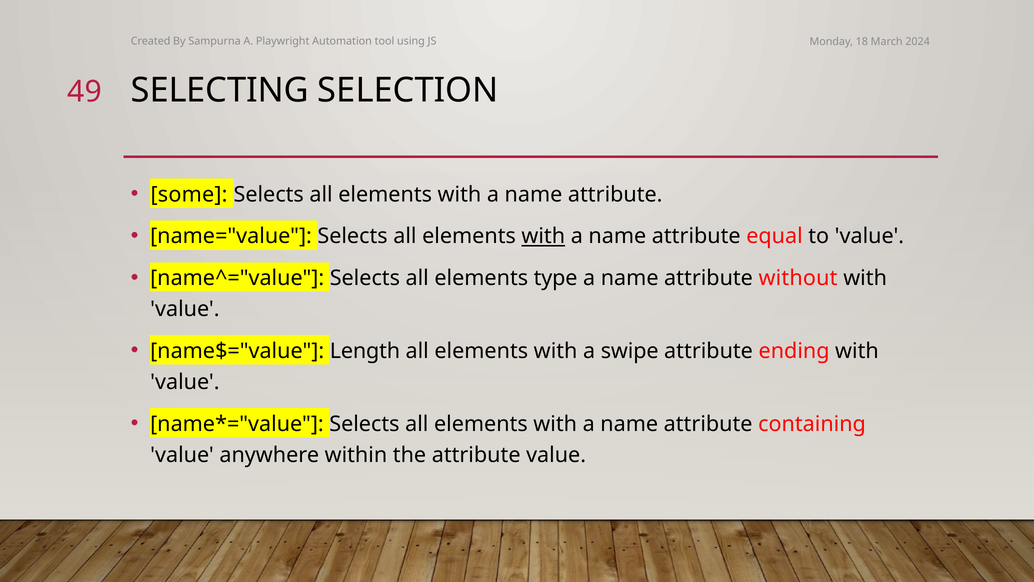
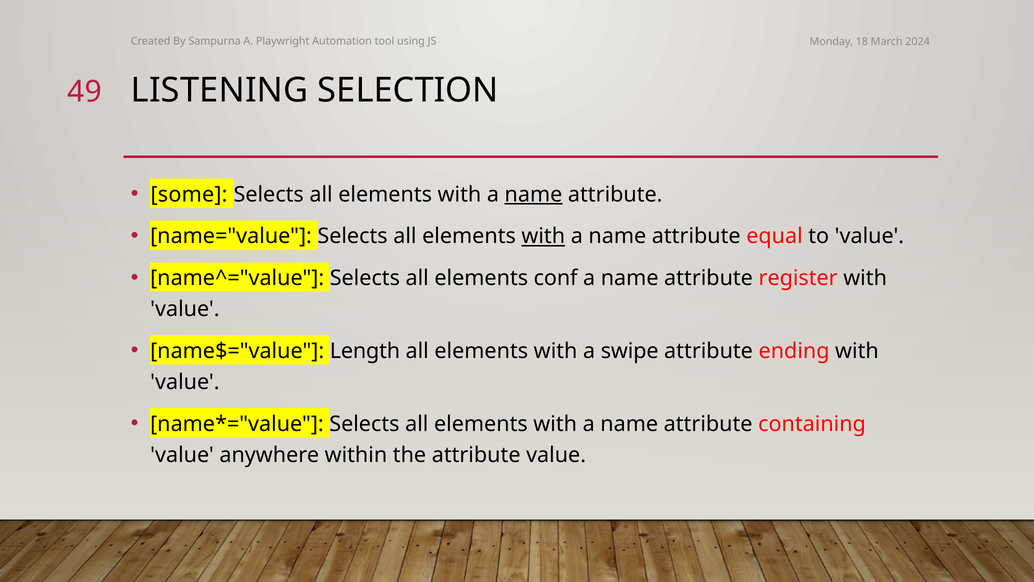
SELECTING: SELECTING -> LISTENING (220, 91)
name underline: none -> present (534, 194)
type: type -> conf (556, 278)
without: without -> register (798, 278)
